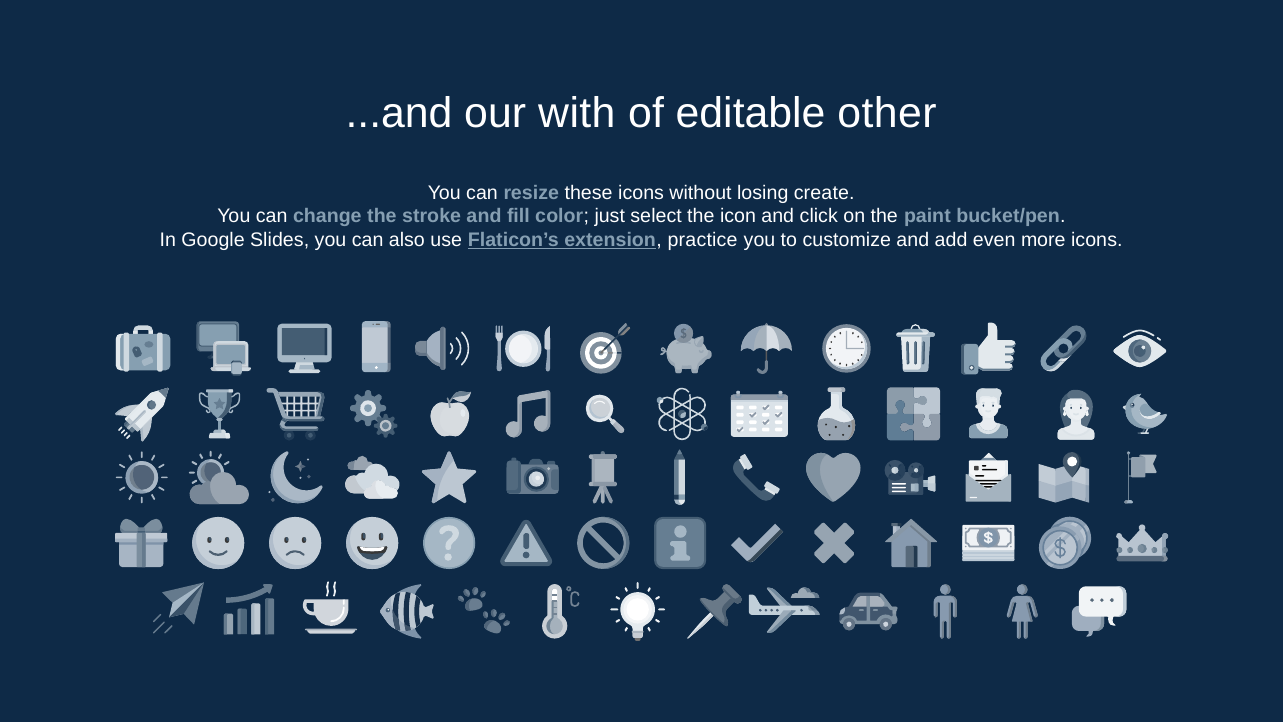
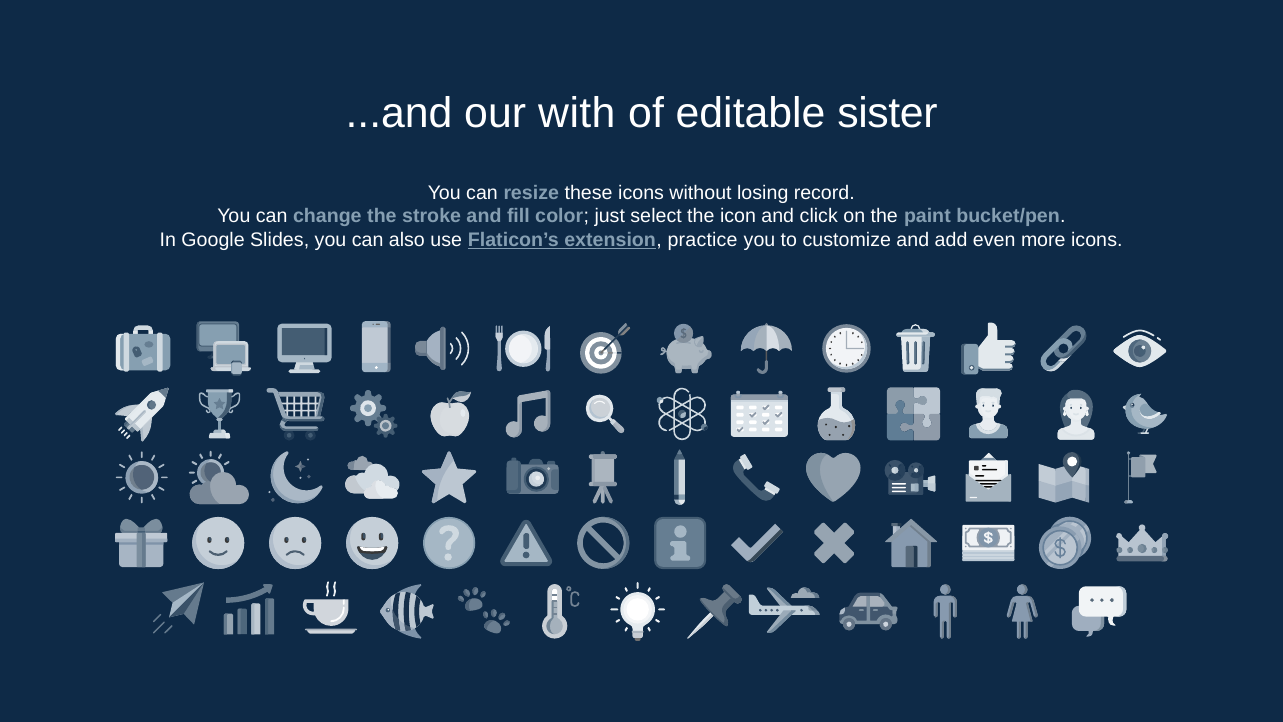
other: other -> sister (887, 113)
create: create -> record (824, 193)
